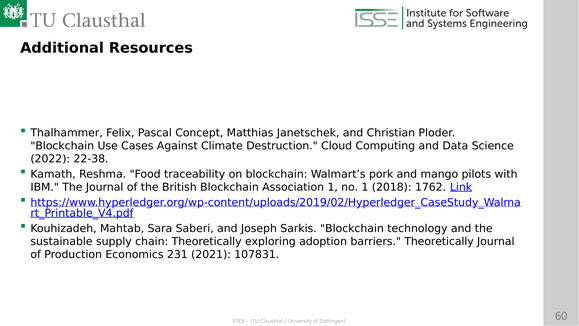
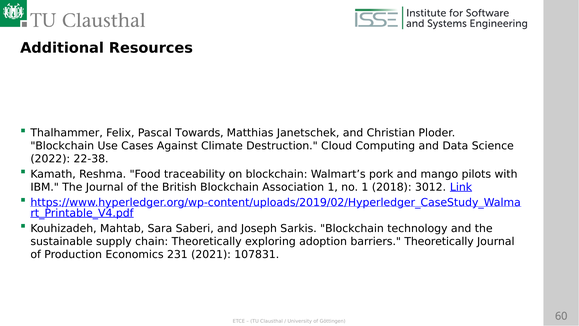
Concept: Concept -> Towards (199, 133)
1762: 1762 -> 3012 (431, 187)
